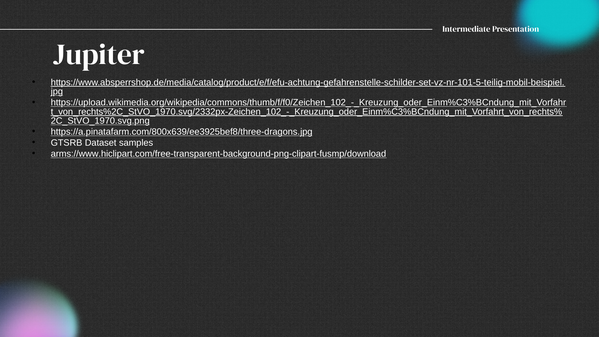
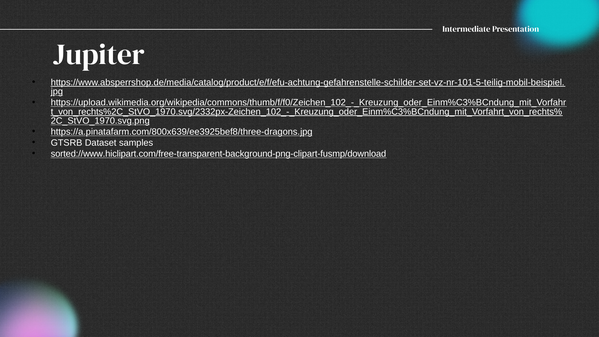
arms://www.hiclipart.com/free-transparent-background-png-clipart-fusmp/download: arms://www.hiclipart.com/free-transparent-background-png-clipart-fusmp/download -> sorted://www.hiclipart.com/free-transparent-background-png-clipart-fusmp/download (218, 154)
